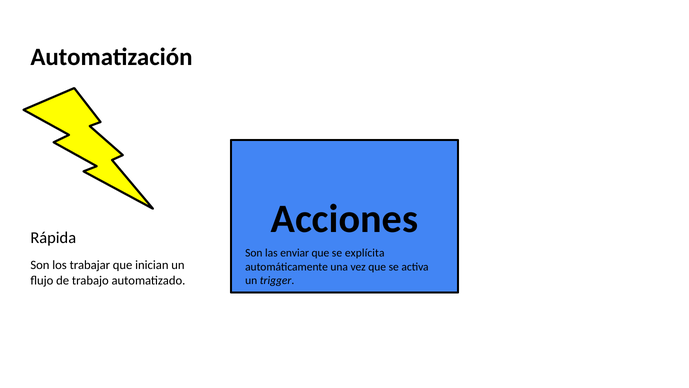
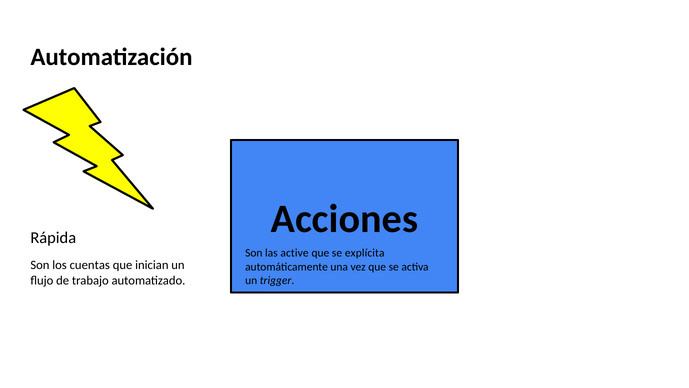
enviar: enviar -> active (295, 253)
trabajar: trabajar -> cuentas (90, 265)
